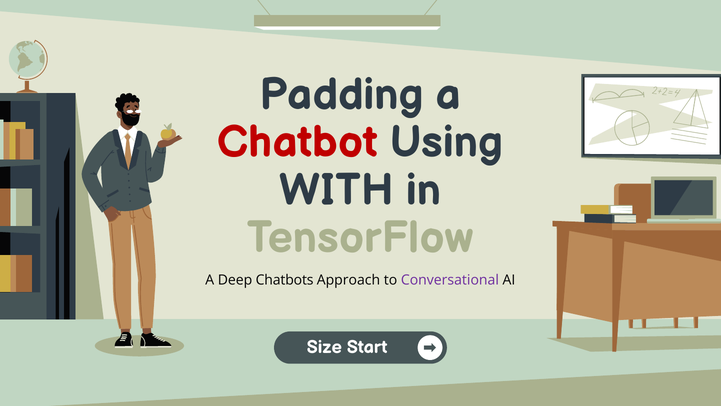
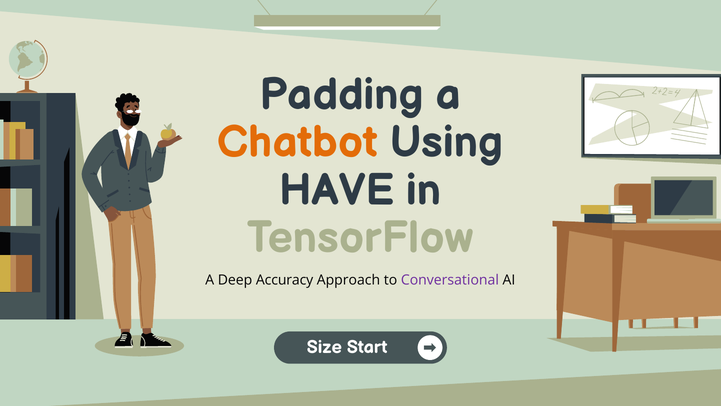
Chatbot colour: red -> orange (298, 142)
WITH: WITH -> HAVE (337, 190)
Chatbots: Chatbots -> Accuracy (285, 280)
